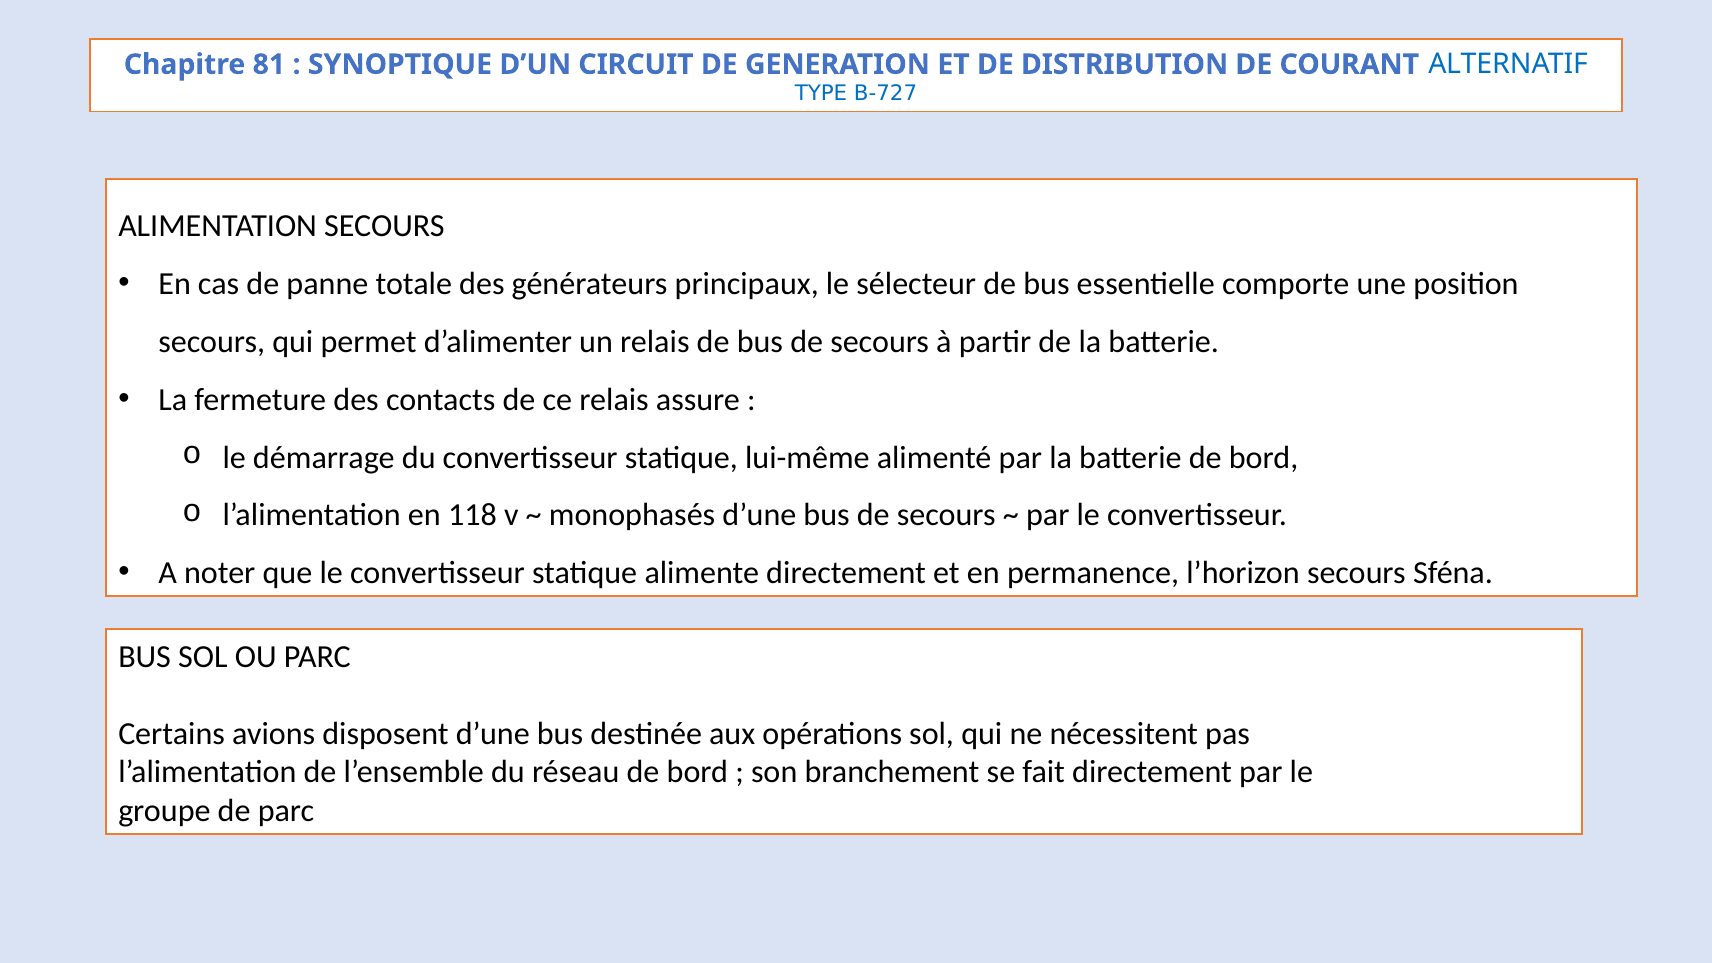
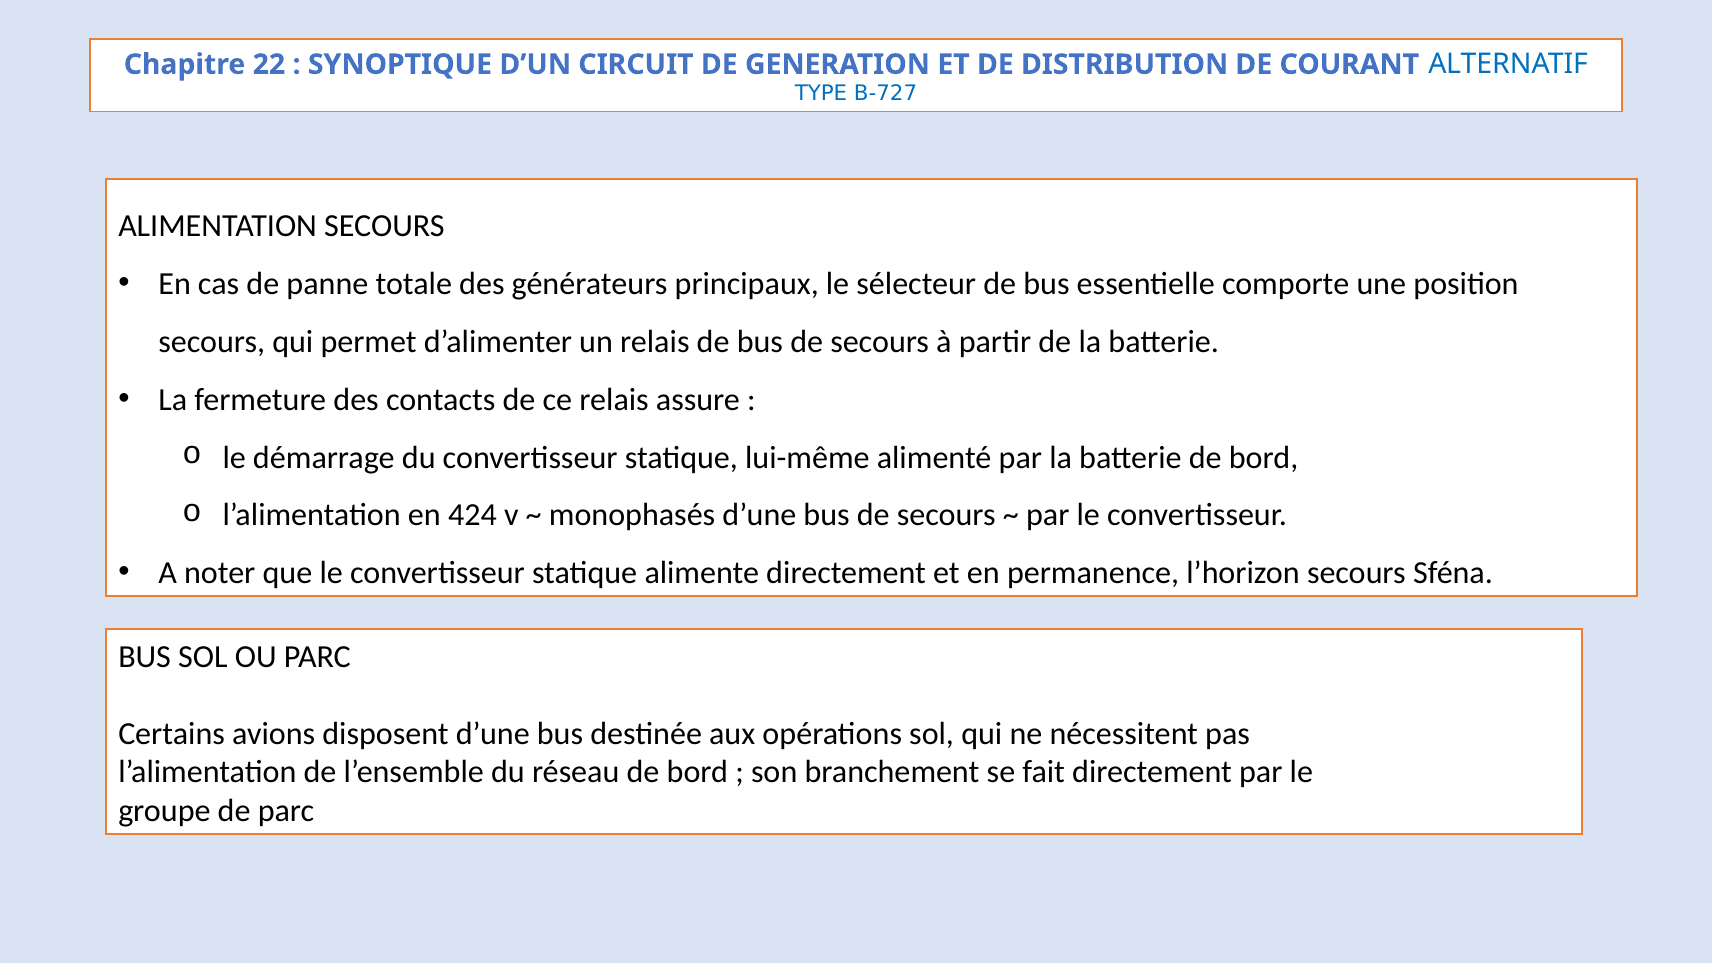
81: 81 -> 22 (269, 64)
118: 118 -> 424 (472, 515)
